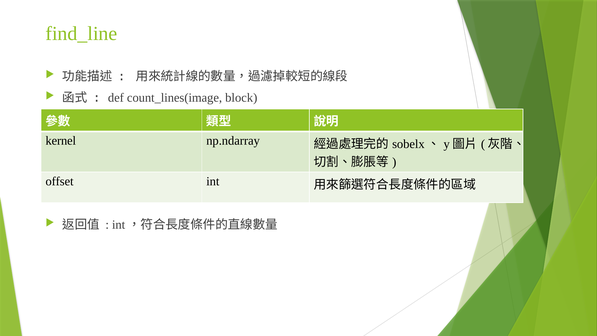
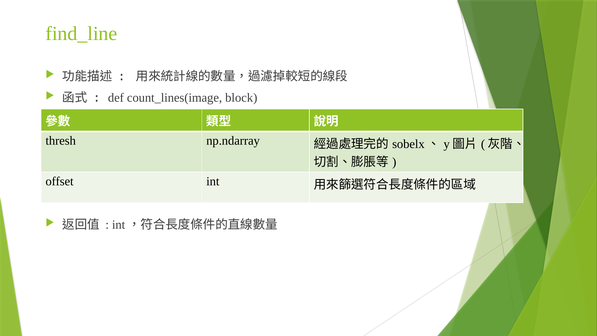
kernel: kernel -> thresh (61, 141)
